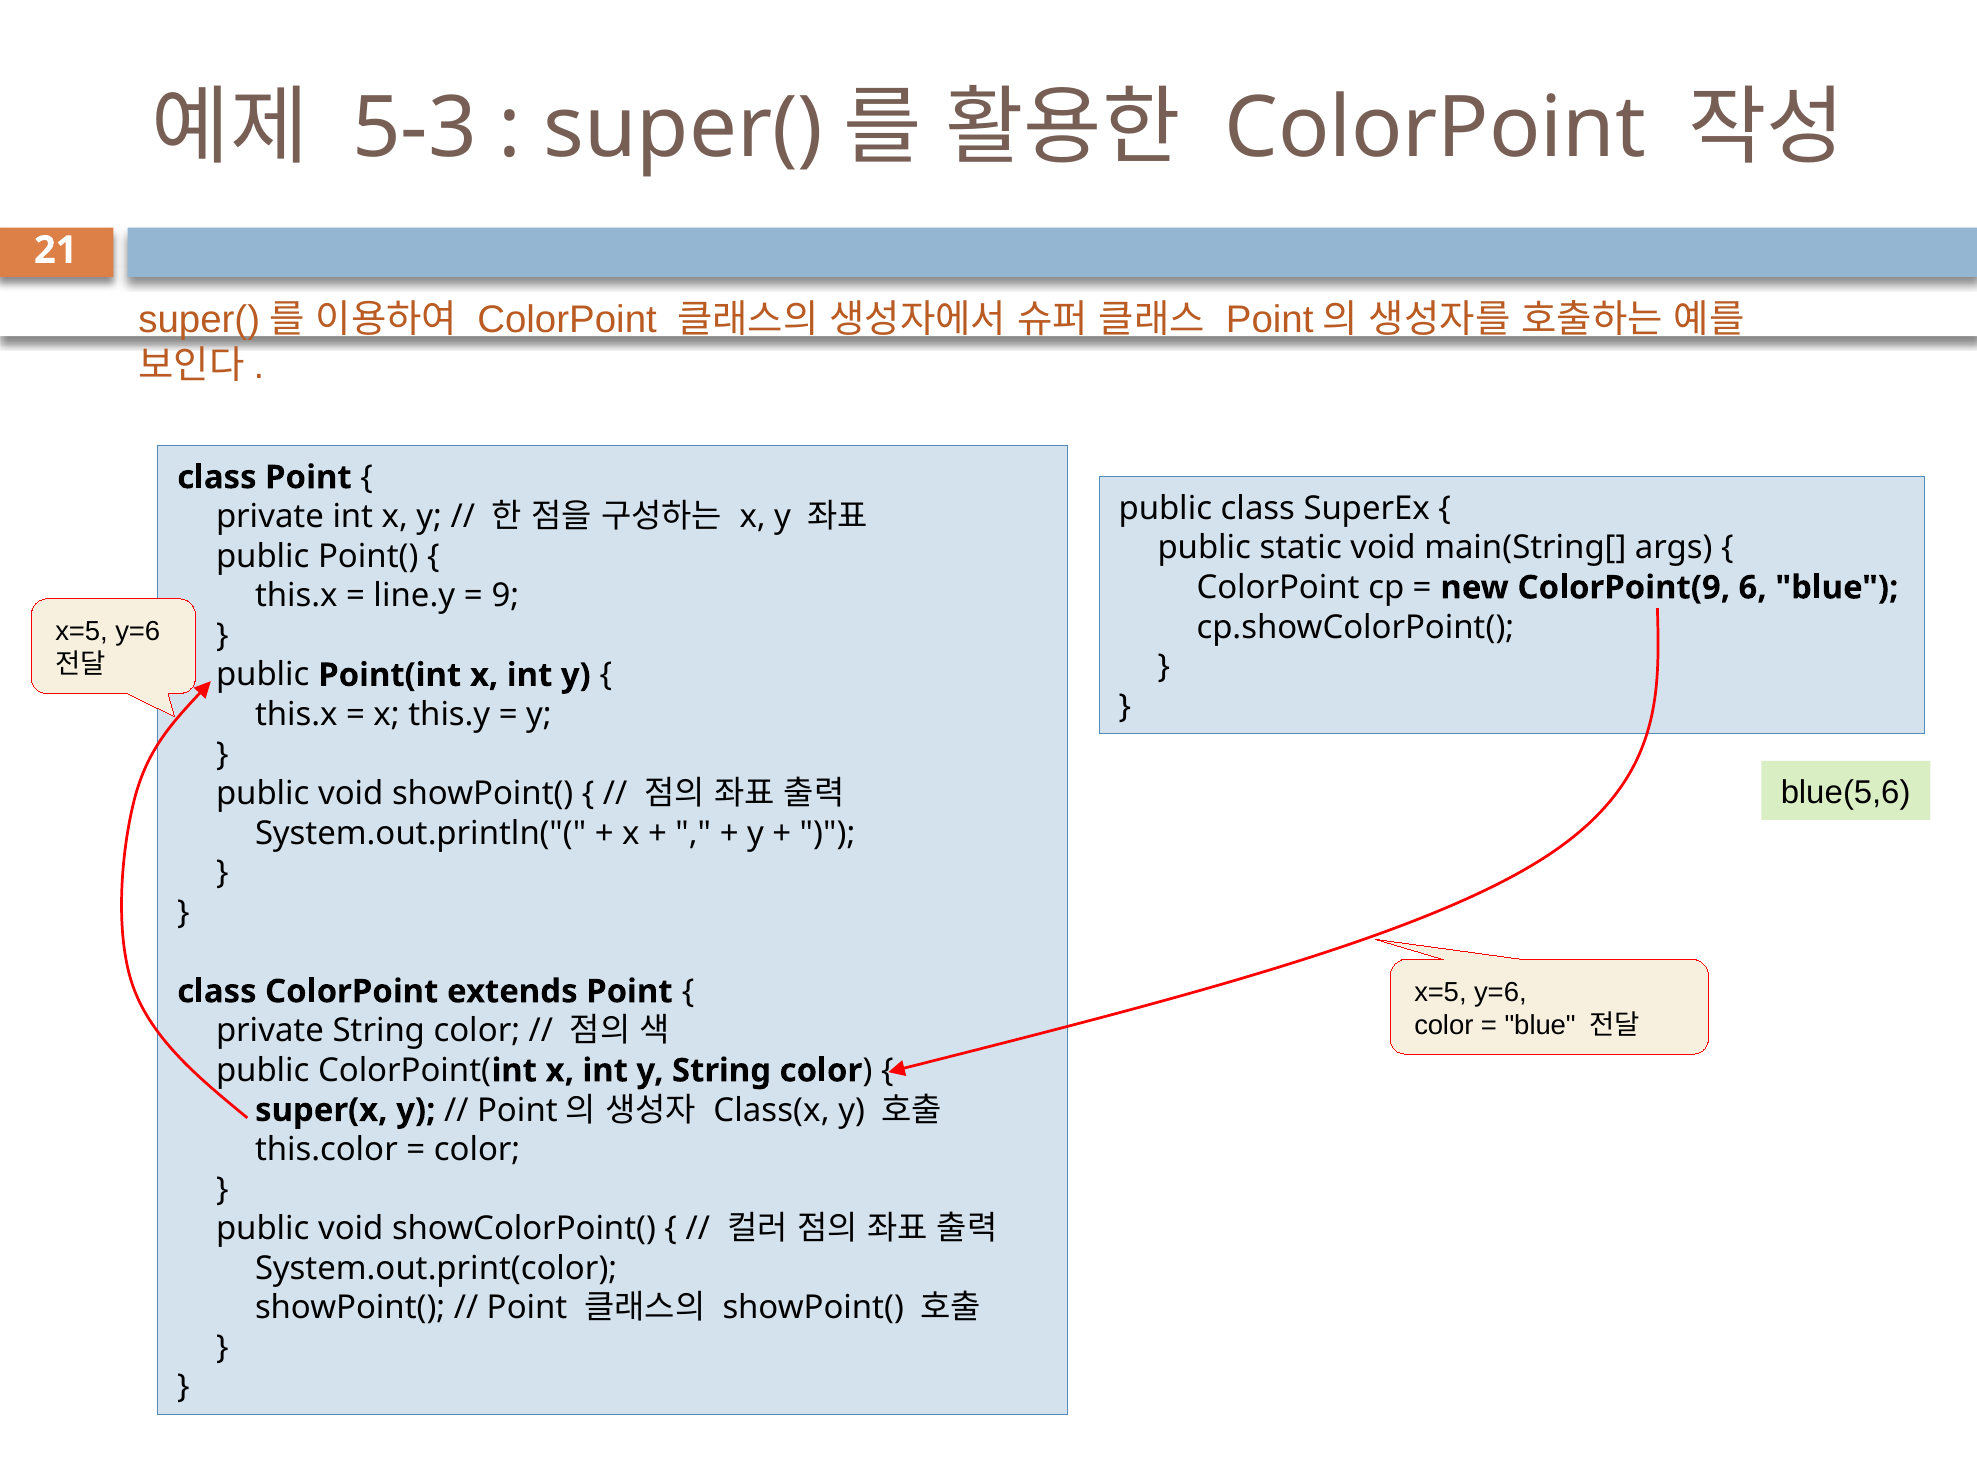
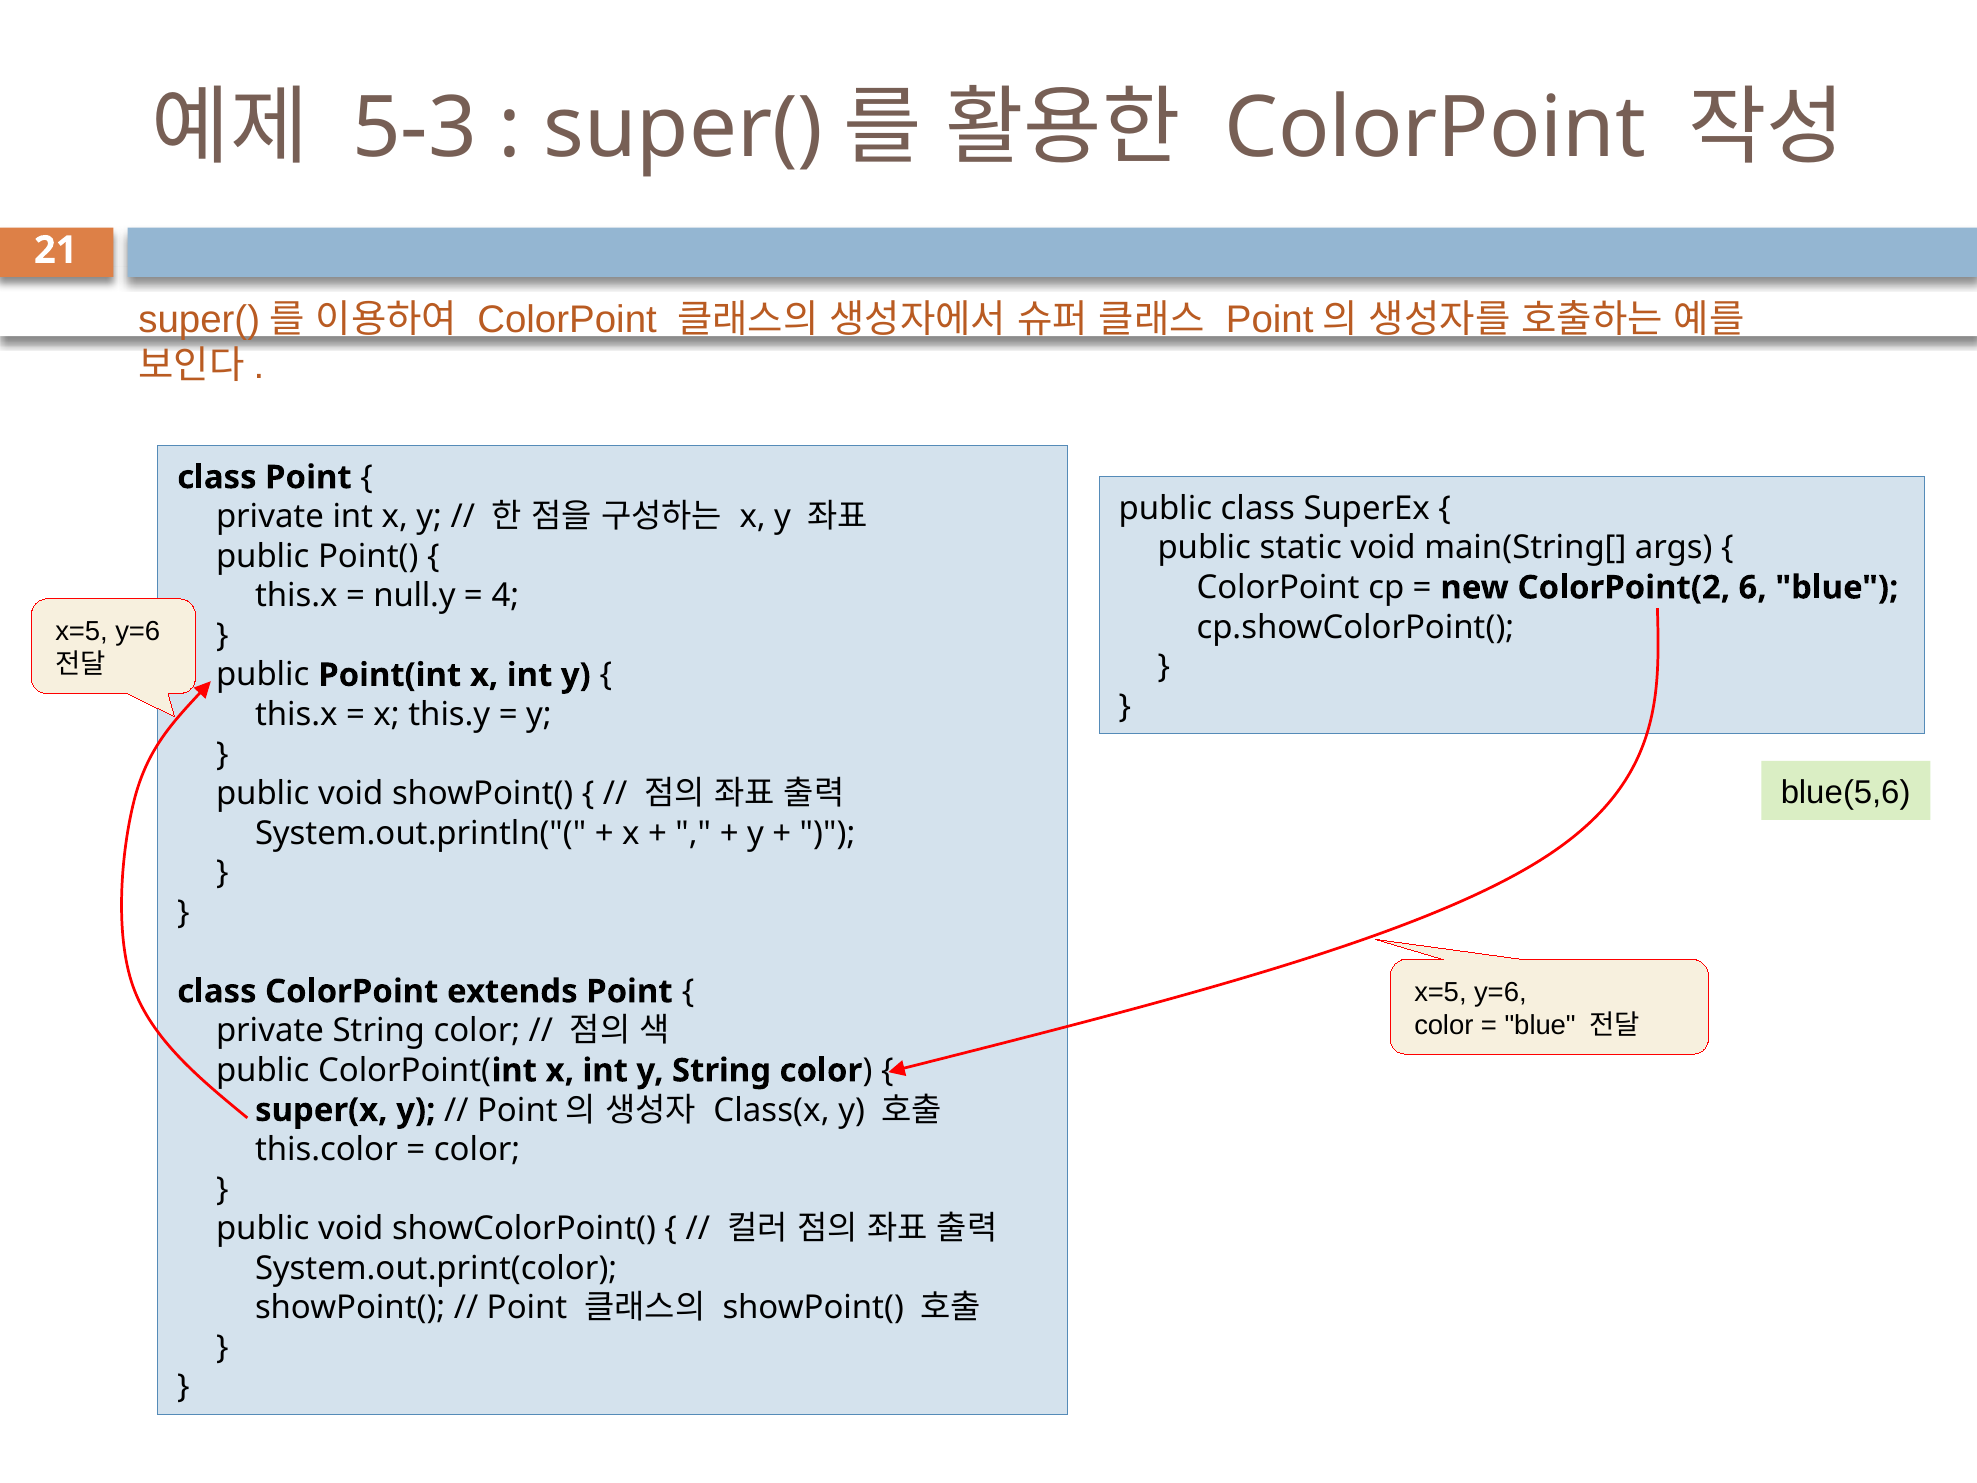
ColorPoint(9: ColorPoint(9 -> ColorPoint(2 (1624, 588)
line.y: line.y -> null.y (415, 596)
9: 9 -> 4 (505, 596)
